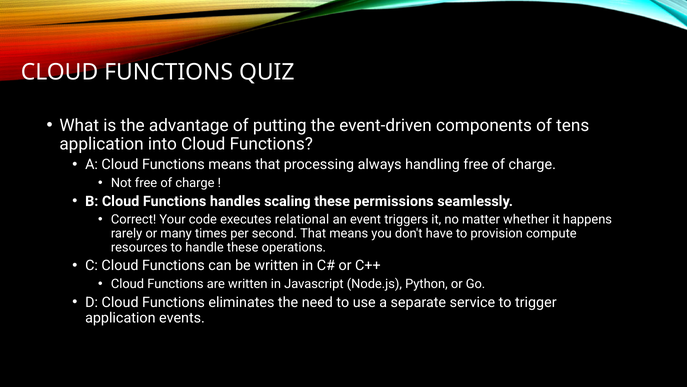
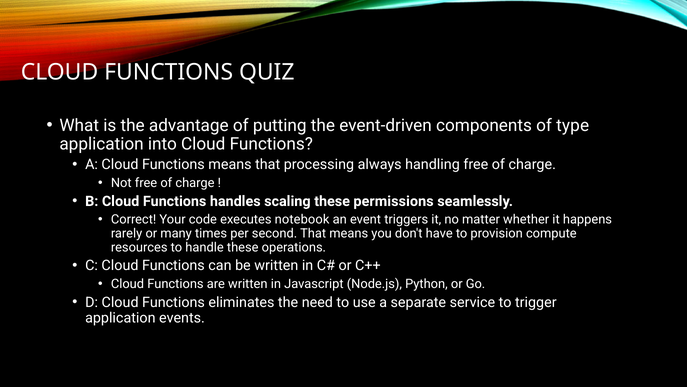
tens: tens -> type (573, 125)
relational: relational -> notebook (302, 219)
